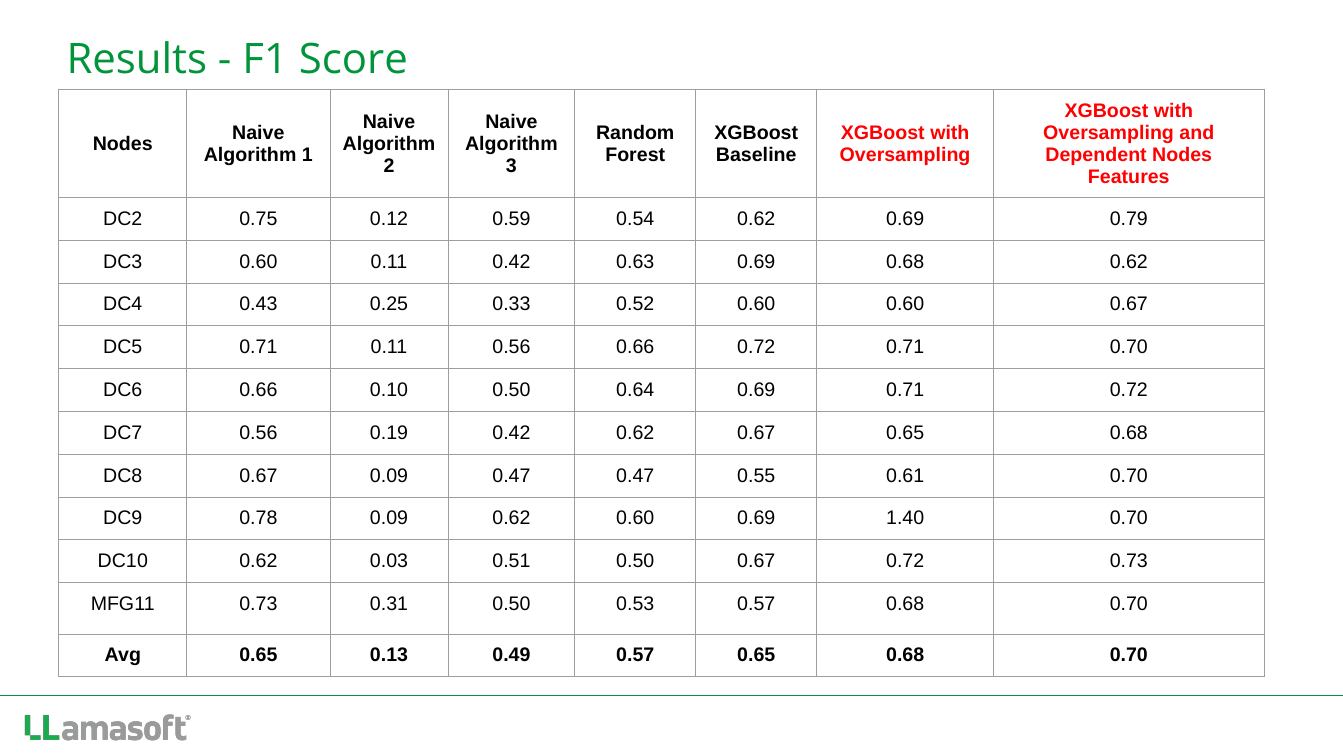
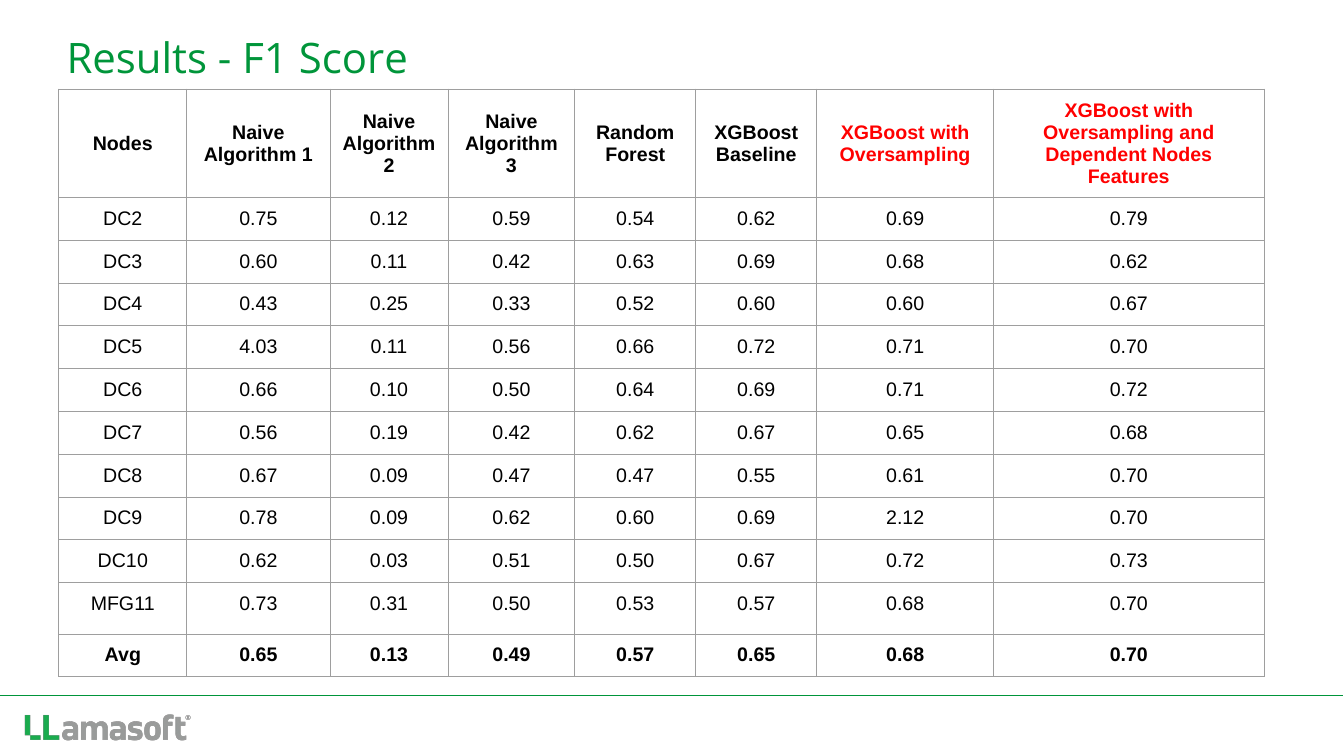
DC5 0.71: 0.71 -> 4.03 (258, 347)
1.40: 1.40 -> 2.12 (905, 518)
